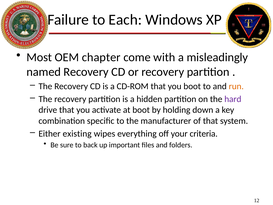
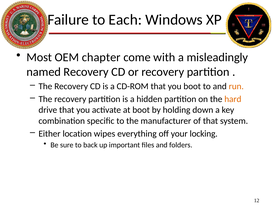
hard colour: purple -> orange (233, 99)
existing: existing -> location (77, 133)
criteria: criteria -> locking (204, 133)
